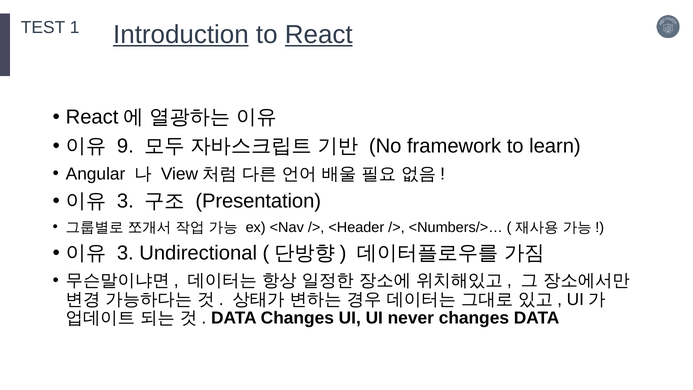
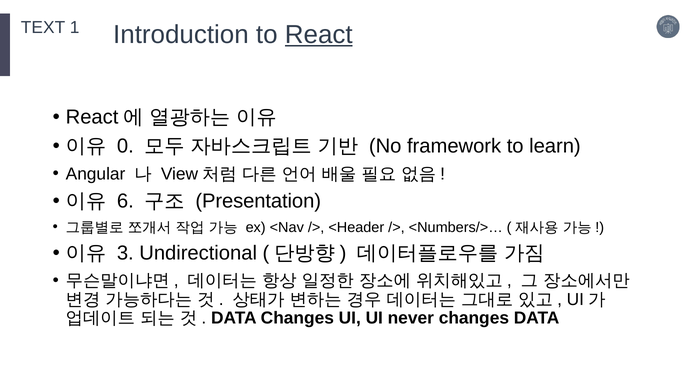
TEST: TEST -> TEXT (43, 28)
Introduction underline: present -> none (181, 34)
9: 9 -> 0 (125, 146)
3: 3 -> 6 (125, 201)
